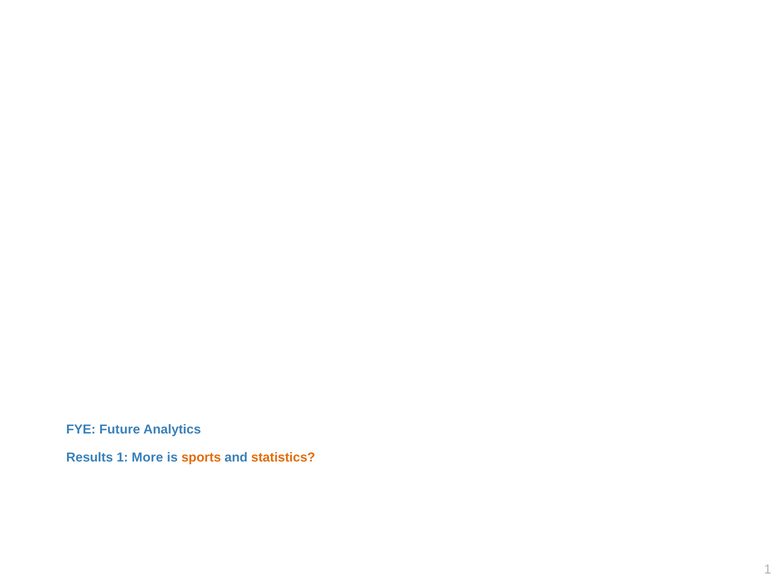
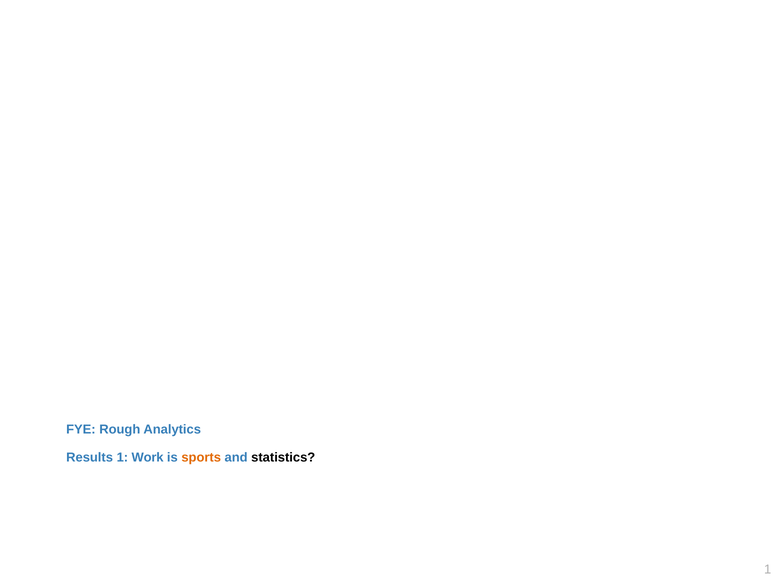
Future: Future -> Rough (120, 430)
More: More -> Work (148, 458)
statistics colour: orange -> black (283, 458)
